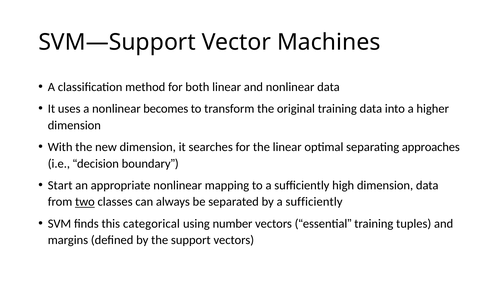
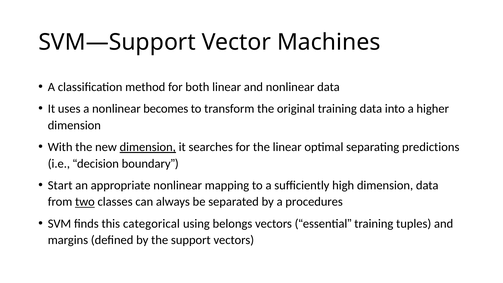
dimension underline: none -> present (148, 147)
approaches: approaches -> predictions (431, 147)
by a sufficiently: sufficiently -> procedures (314, 202)
number: number -> belongs (232, 224)
